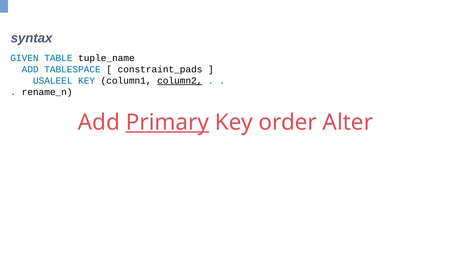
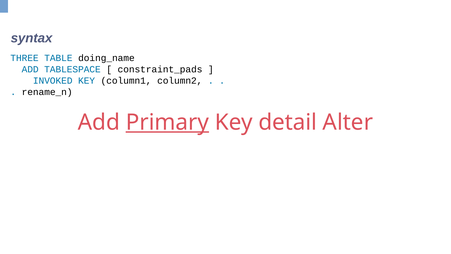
GIVEN: GIVEN -> THREE (25, 58)
tuple_name: tuple_name -> doing_name (106, 58)
USALEEL: USALEEL -> INVOKED (53, 81)
column2 underline: present -> none (180, 81)
order: order -> detail (288, 122)
